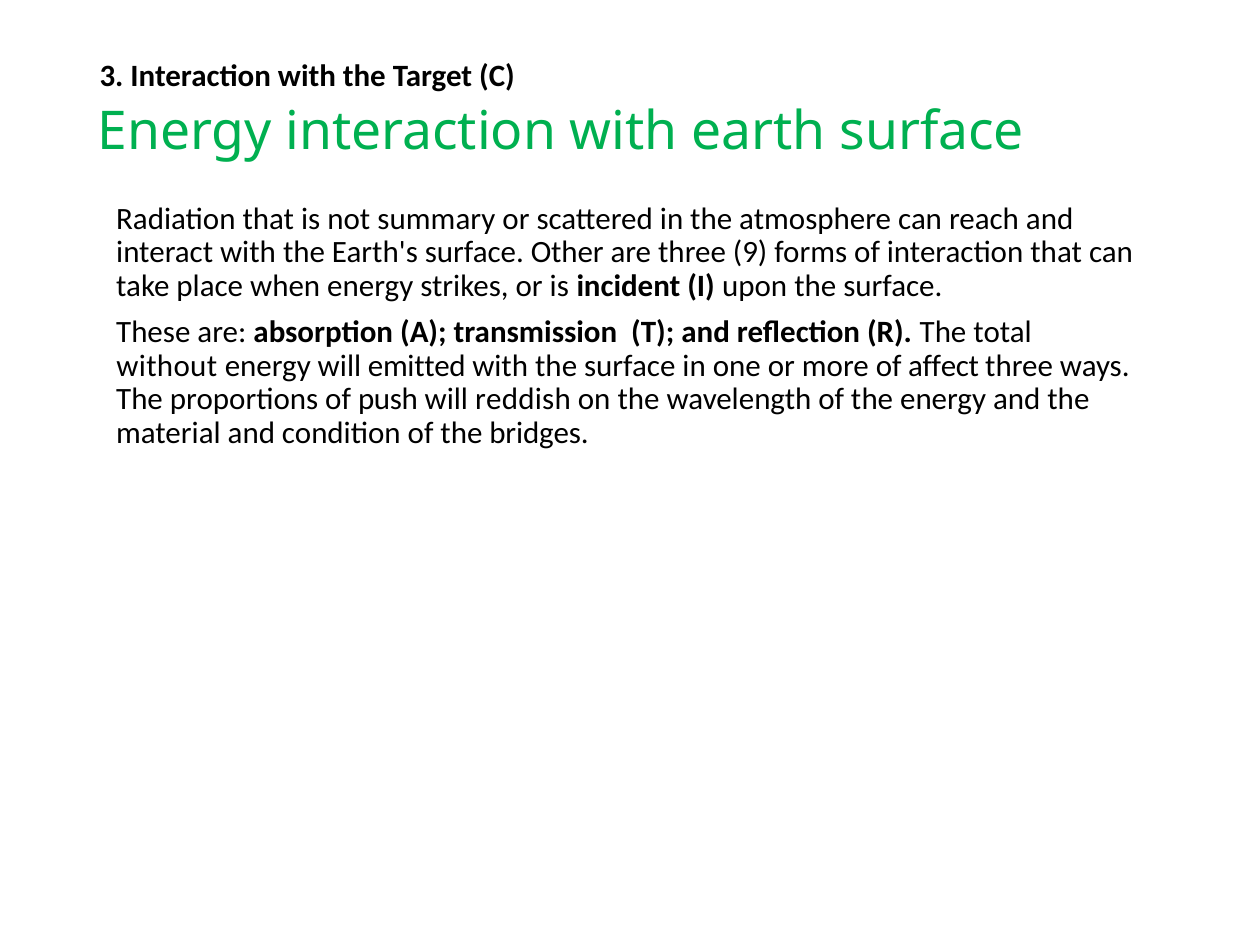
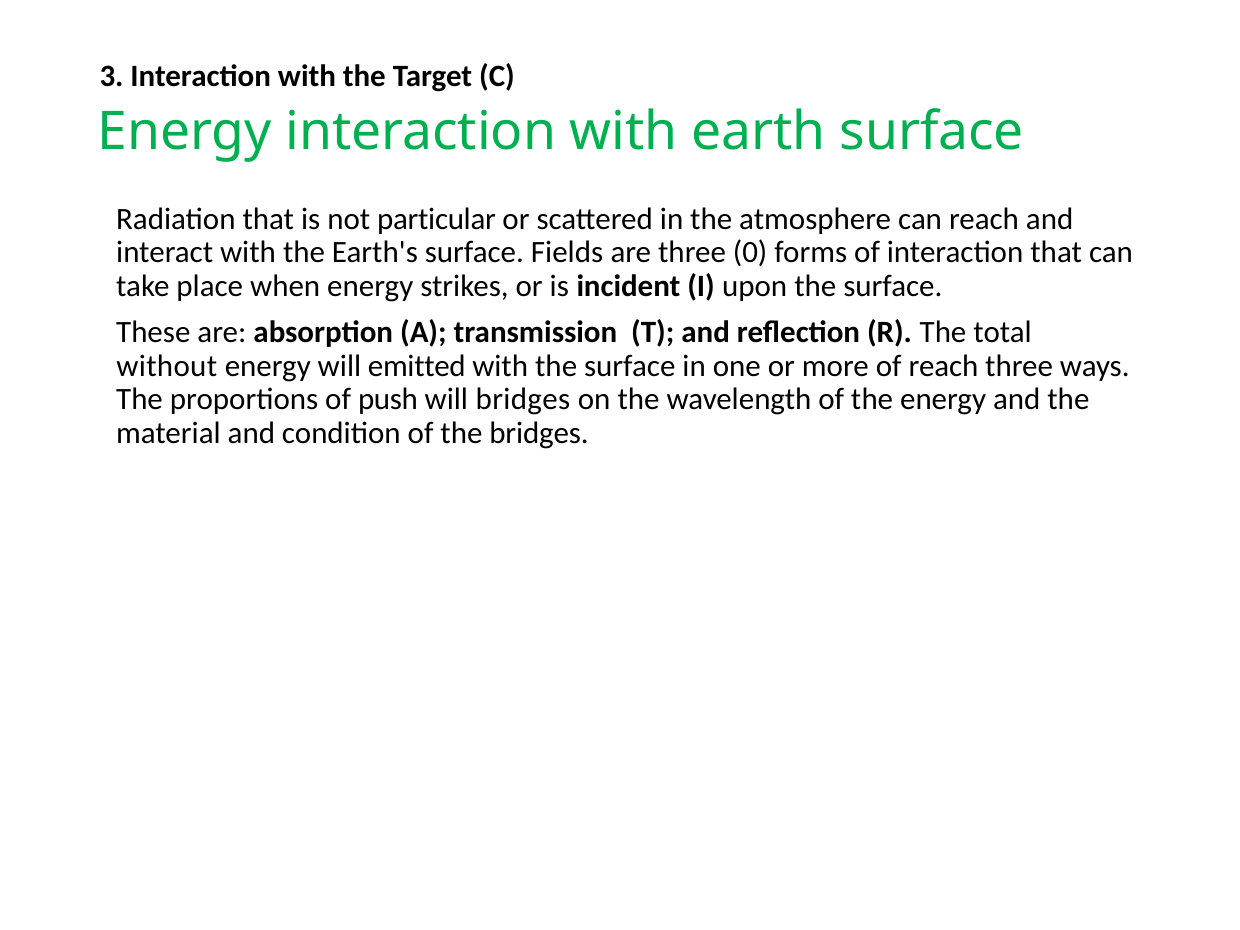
summary: summary -> particular (437, 219)
Other: Other -> Fields (567, 253)
9: 9 -> 0 (750, 253)
of affect: affect -> reach (943, 366)
will reddish: reddish -> bridges (523, 400)
